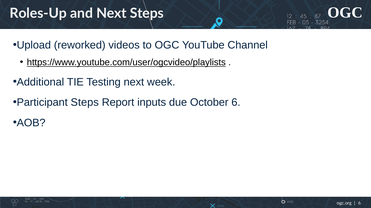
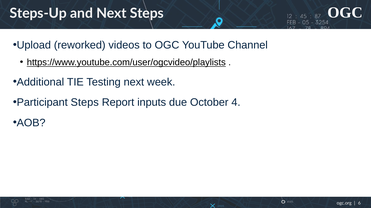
Roles-Up: Roles-Up -> Steps-Up (38, 13)
October 6: 6 -> 4 (236, 103)
